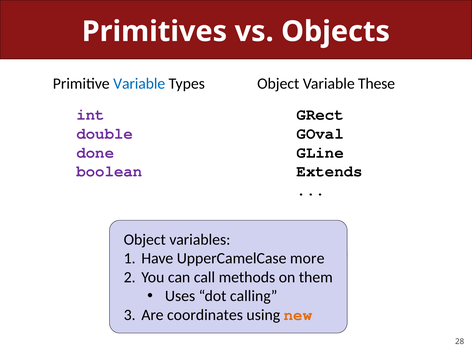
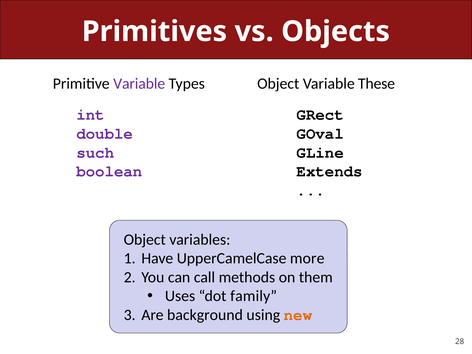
Variable colour: blue -> purple (139, 84)
done: done -> such (95, 152)
calling: calling -> family (254, 296)
coordinates: coordinates -> background (205, 315)
